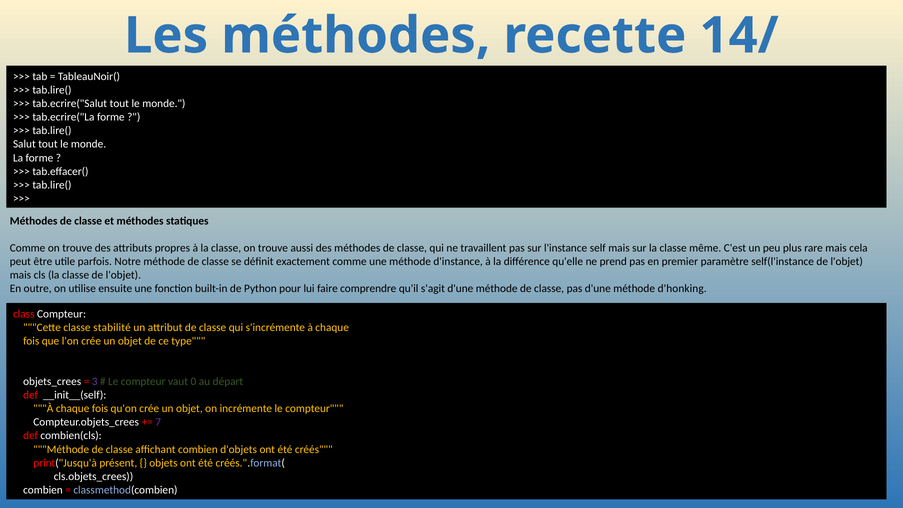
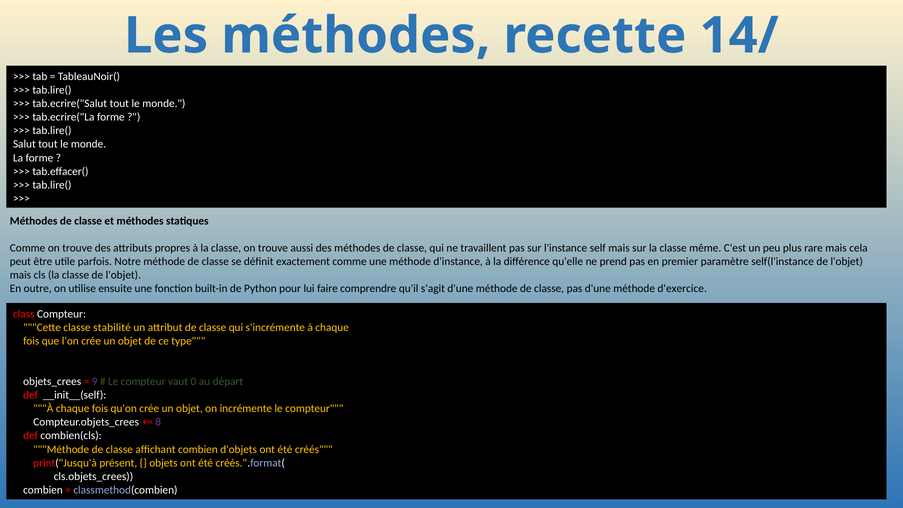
d'honking: d'honking -> d'exercice (682, 289)
3: 3 -> 9 (95, 382)
7: 7 -> 8 (158, 422)
